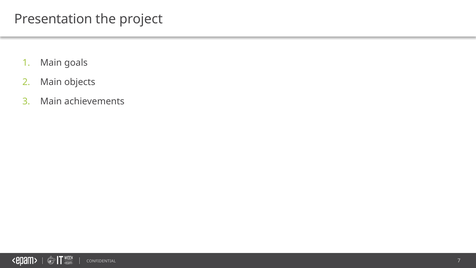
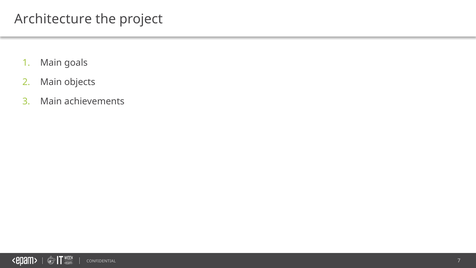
Presentation: Presentation -> Architecture (53, 19)
